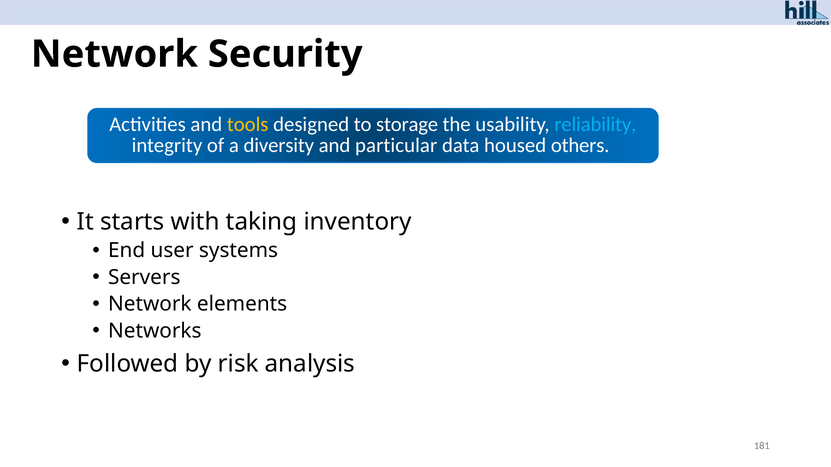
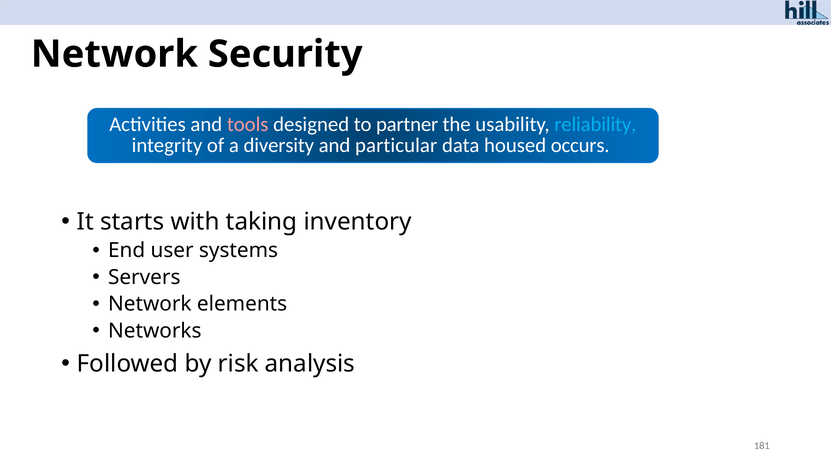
tools colour: yellow -> pink (248, 125)
storage: storage -> partner (407, 125)
others: others -> occurs (580, 146)
